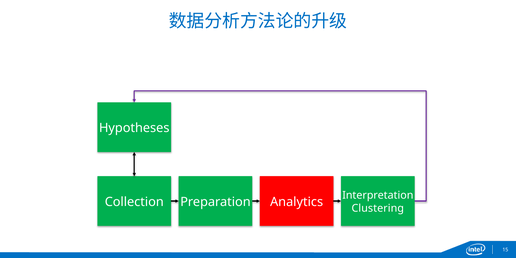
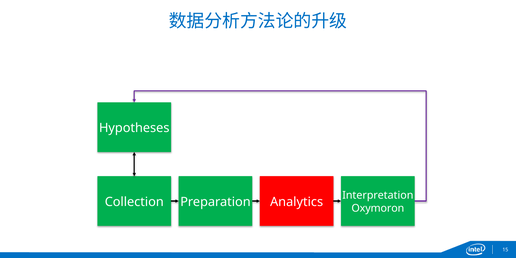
Clustering: Clustering -> Oxymoron (378, 208)
